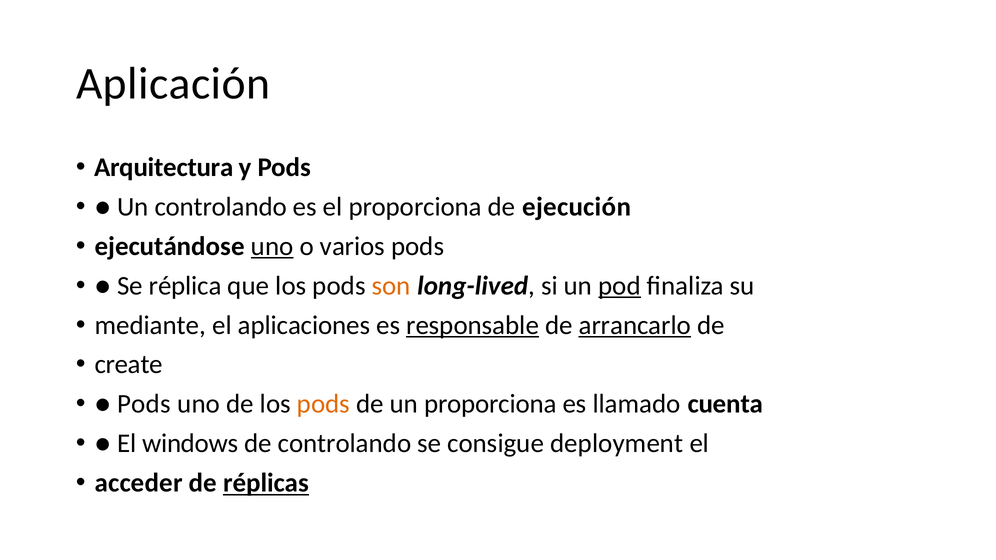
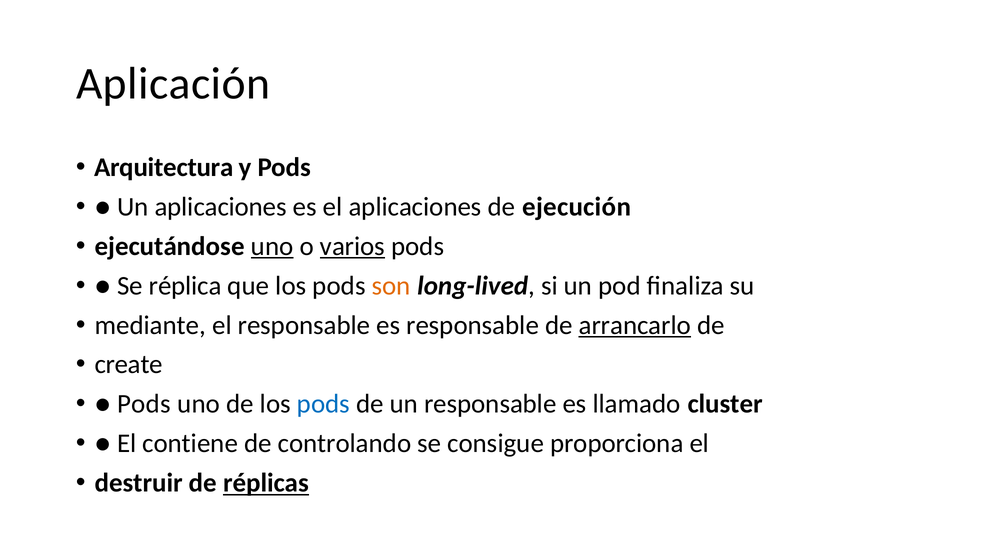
Un controlando: controlando -> aplicaciones (221, 207)
el proporciona: proporciona -> aplicaciones (415, 207)
varios underline: none -> present (352, 246)
pod underline: present -> none (620, 286)
el aplicaciones: aplicaciones -> responsable (304, 325)
responsable underline: present -> none (473, 325)
pods colour: orange -> blue (323, 404)
un proporciona: proporciona -> responsable (490, 404)
cuenta: cuenta -> cluster (725, 404)
windows: windows -> contiene (190, 444)
deployment: deployment -> proporciona (617, 444)
acceder: acceder -> destruir (139, 483)
